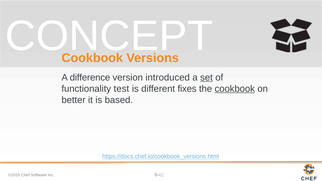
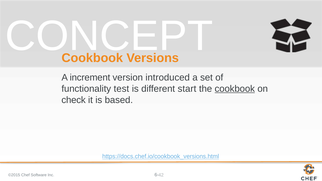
difference: difference -> increment (90, 78)
set underline: present -> none (206, 78)
fixes: fixes -> start (187, 89)
better: better -> check (74, 100)
